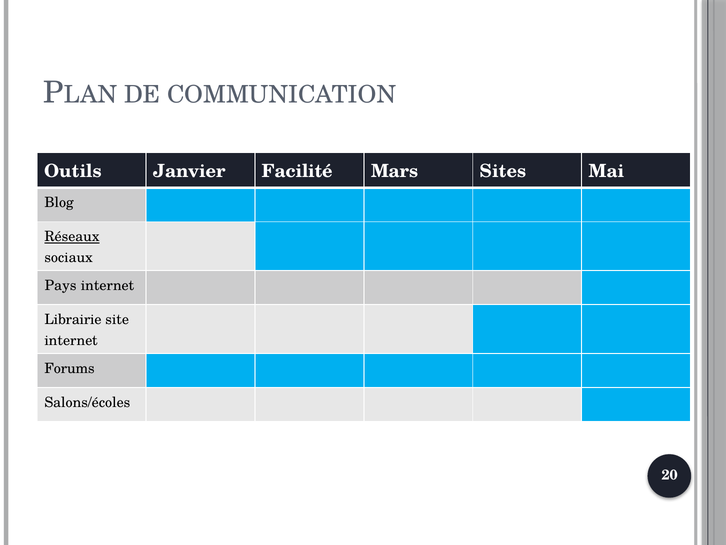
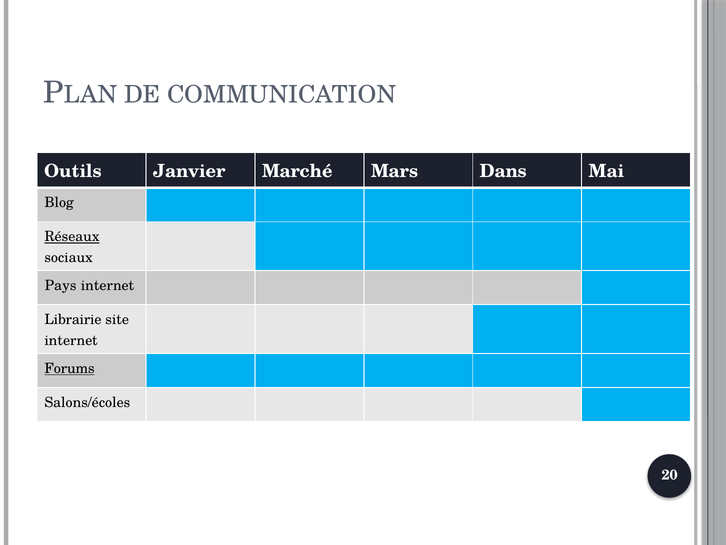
Facilité: Facilité -> Marché (297, 171)
Sites: Sites -> Dans (503, 171)
Forums underline: none -> present (70, 368)
